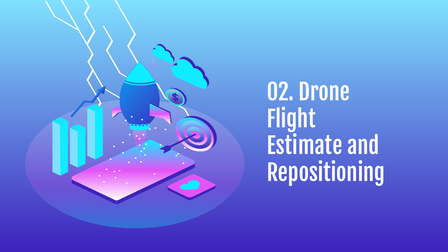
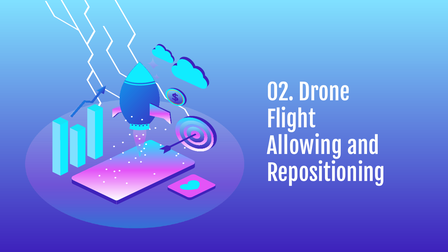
Estimate: Estimate -> Allowing (305, 147)
